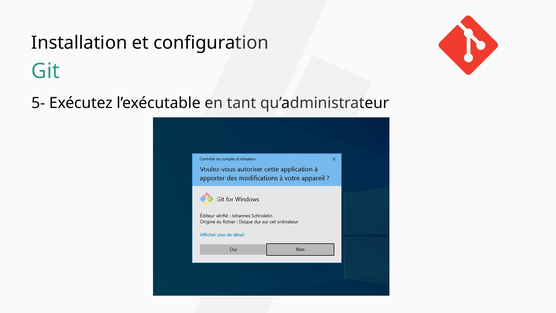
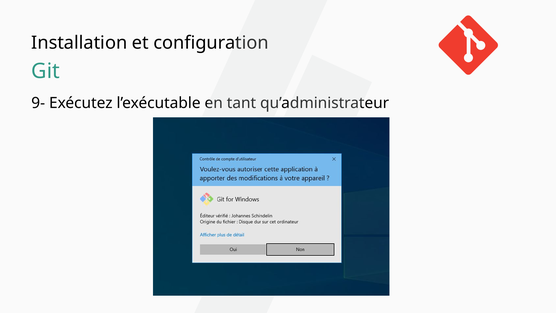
5-: 5- -> 9- (38, 103)
